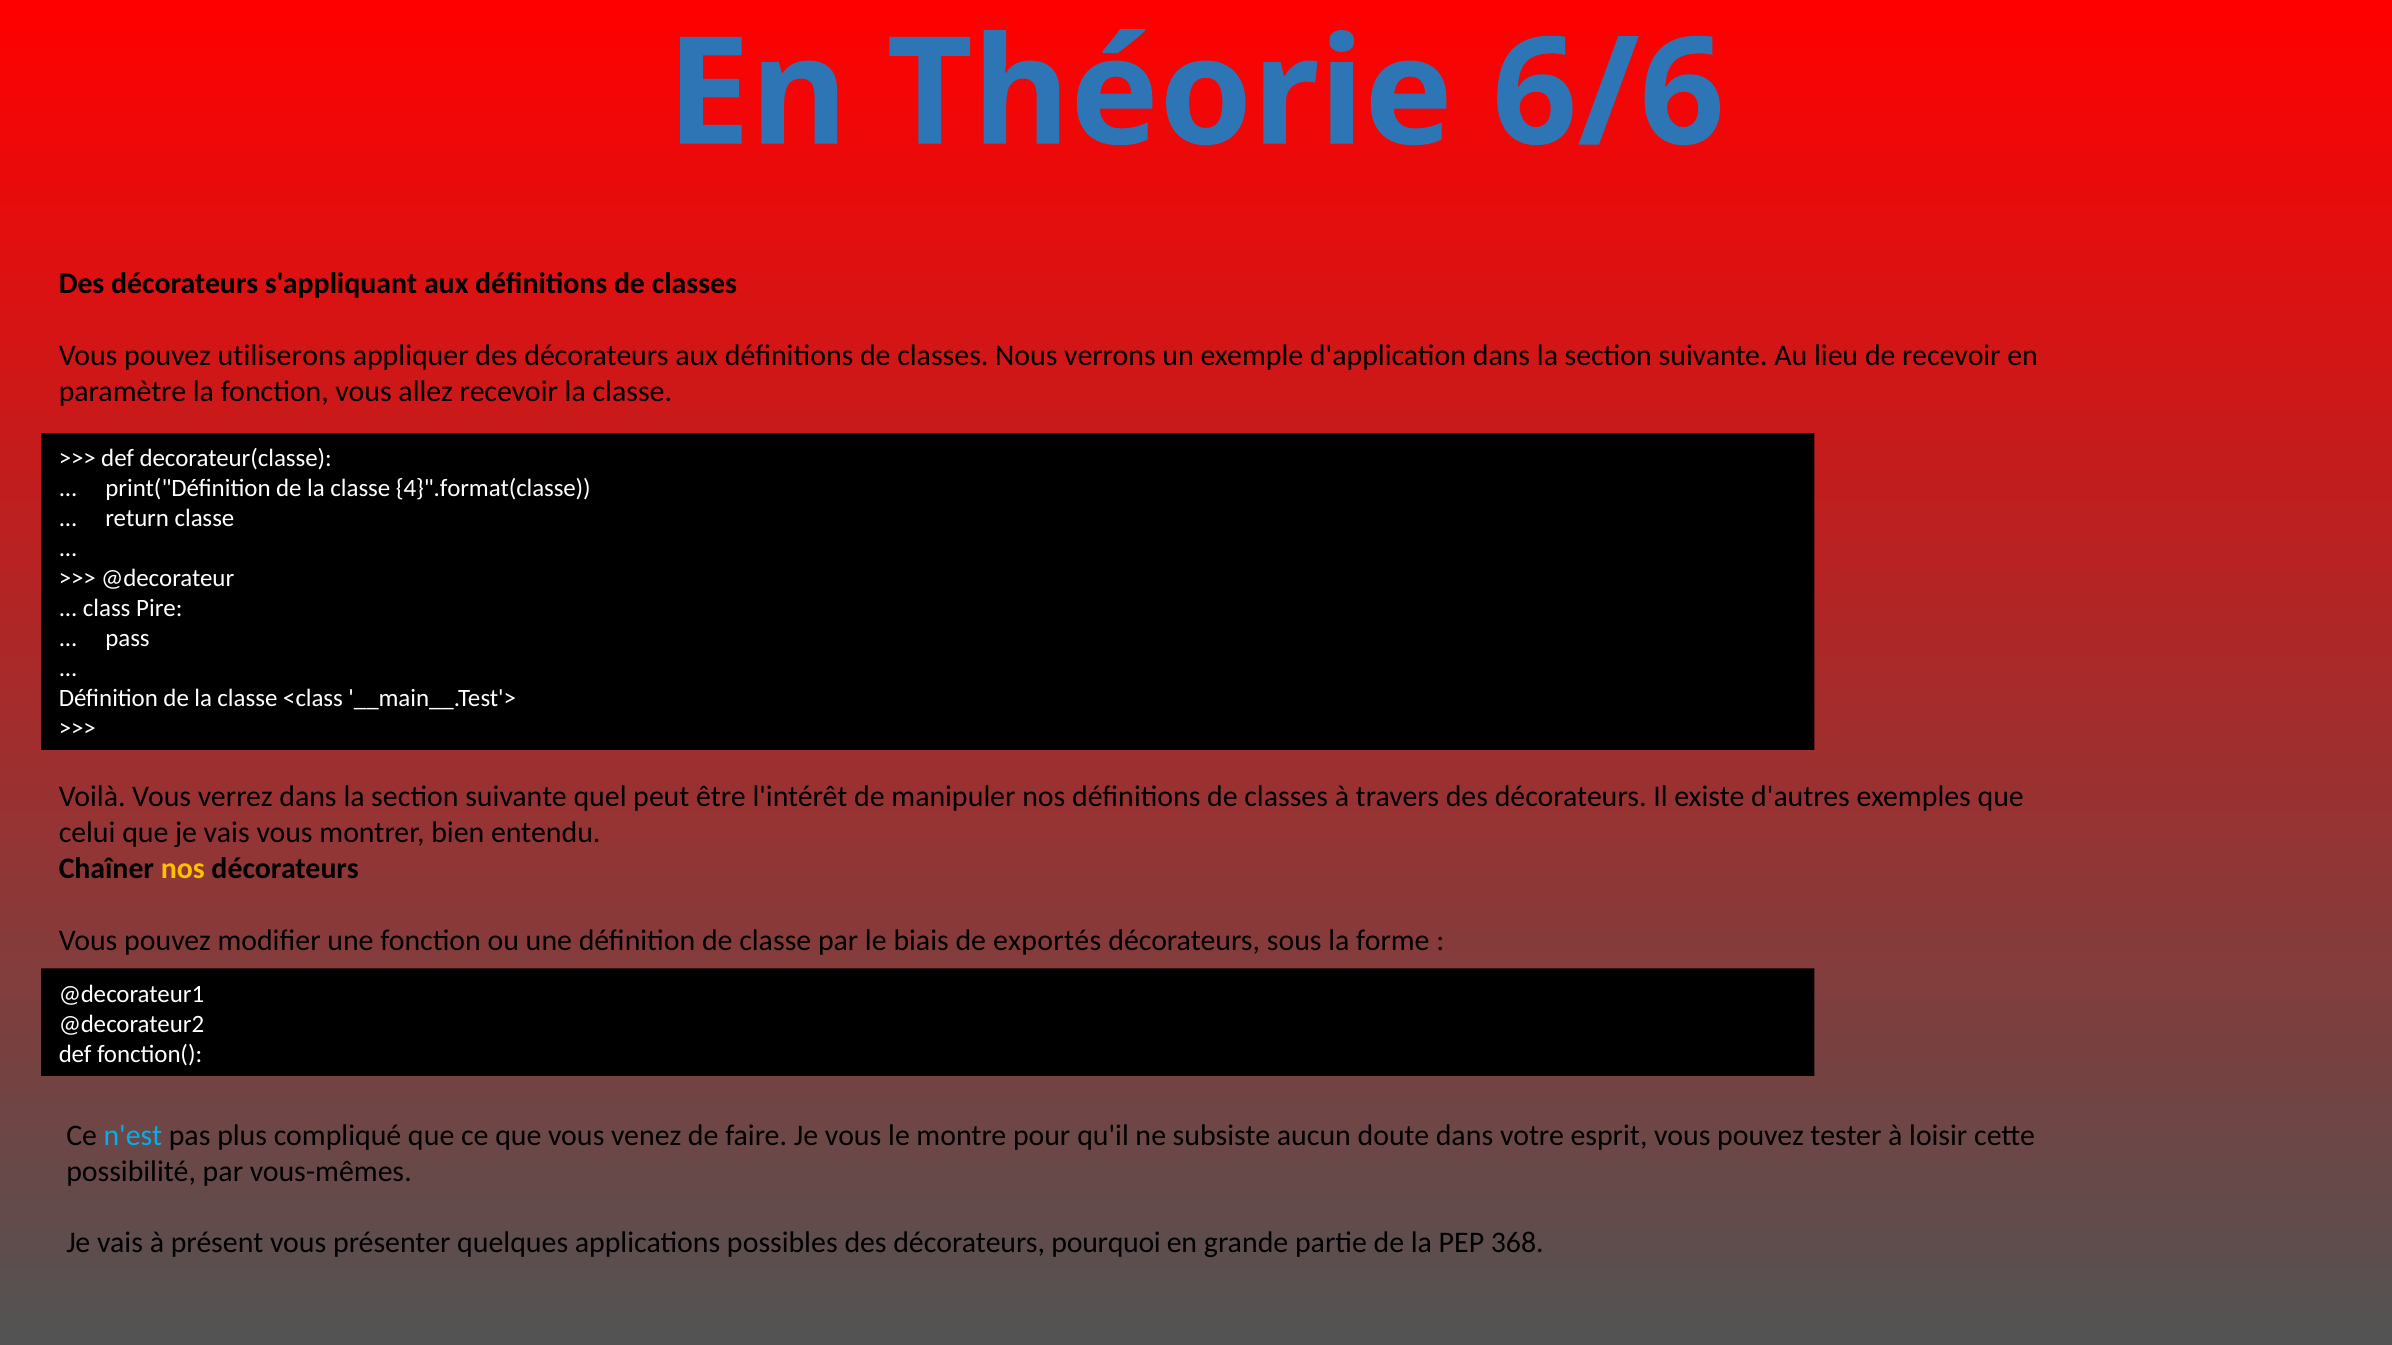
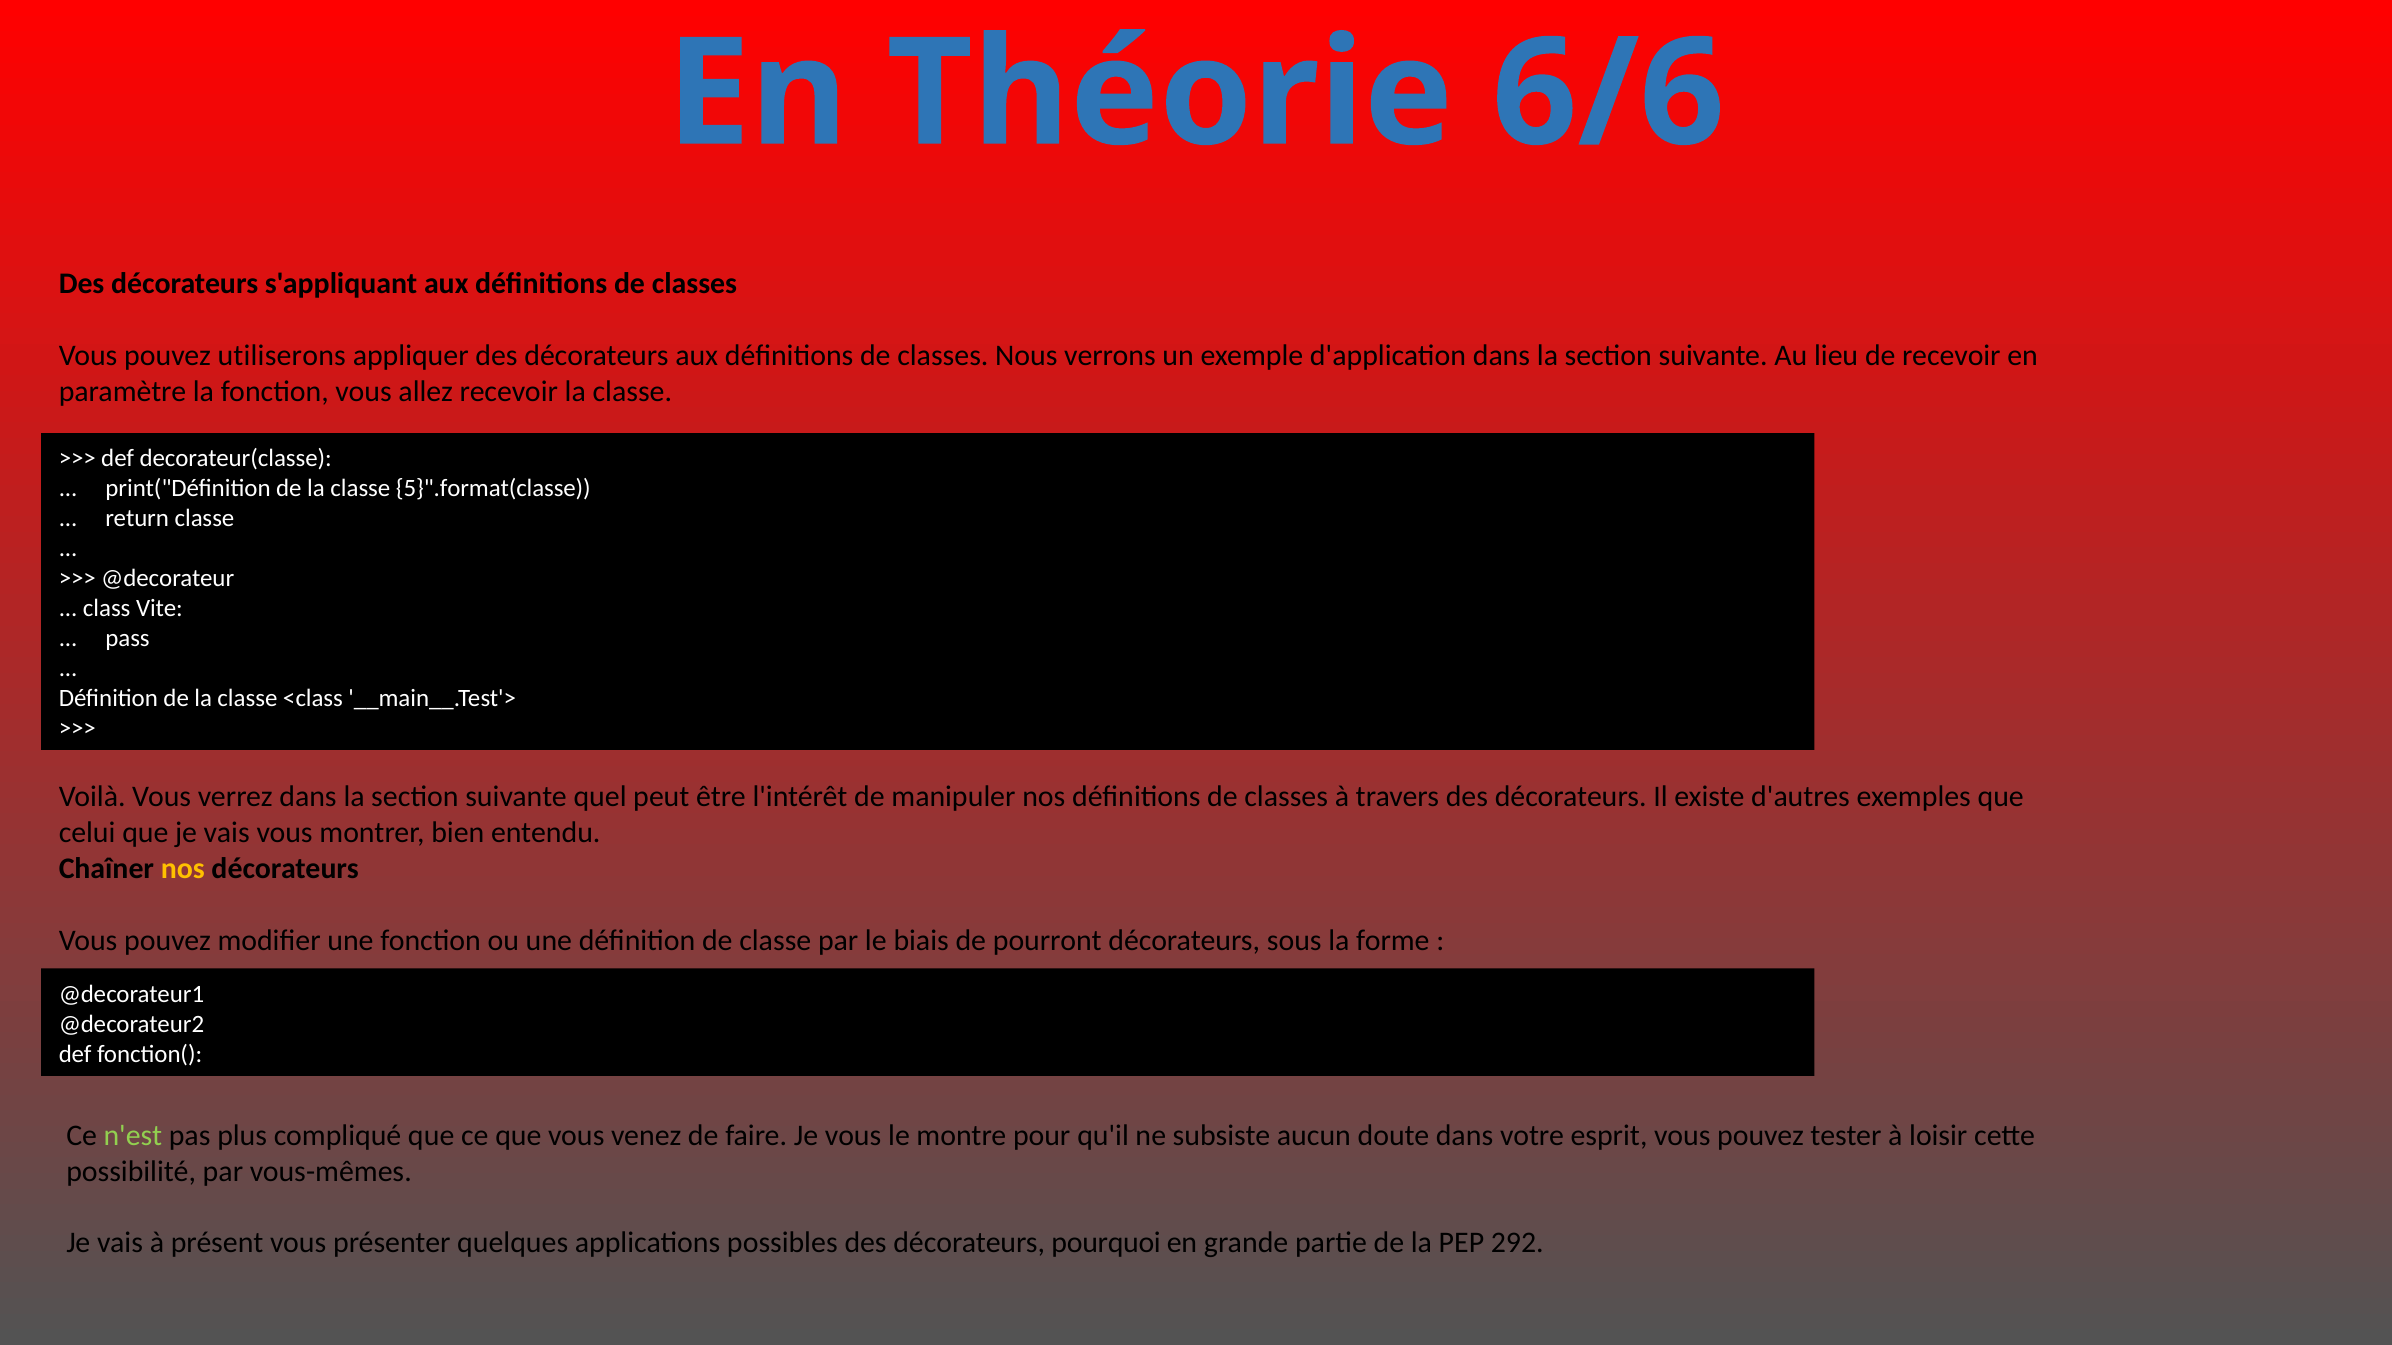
4}".format(classe: 4}".format(classe -> 5}".format(classe (493, 489)
Pire: Pire -> Vite (159, 608)
exportés: exportés -> pourront (1047, 941)
n'est colour: light blue -> light green (133, 1136)
368: 368 -> 292 (1517, 1243)
